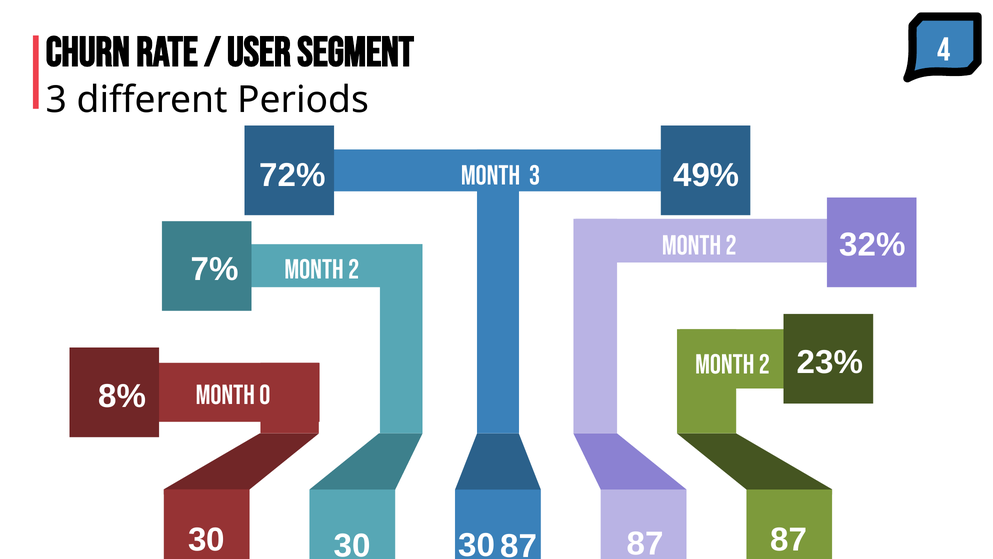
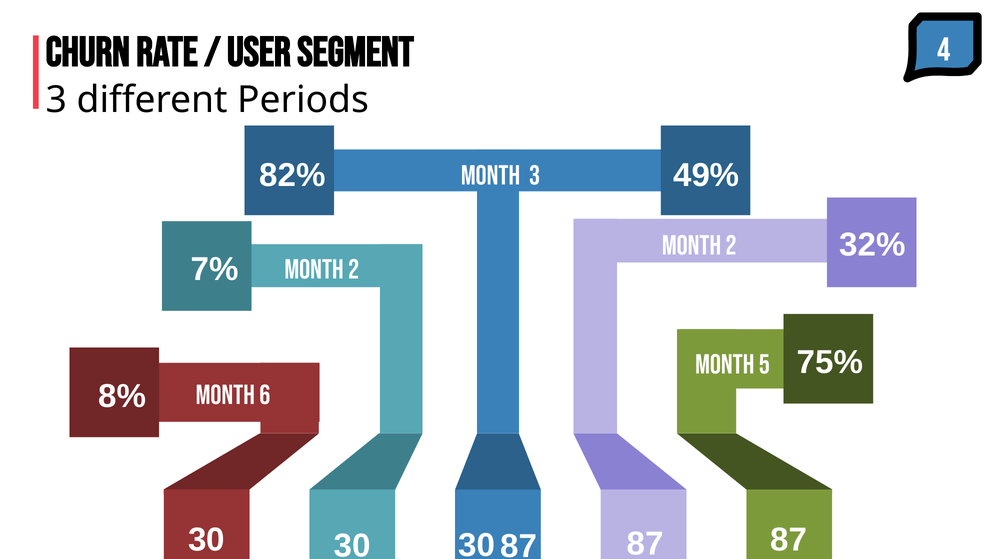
72%: 72% -> 82% (292, 175)
23%: 23% -> 75% (830, 362)
2: 2 -> 5 (764, 364)
0: 0 -> 6 (265, 395)
